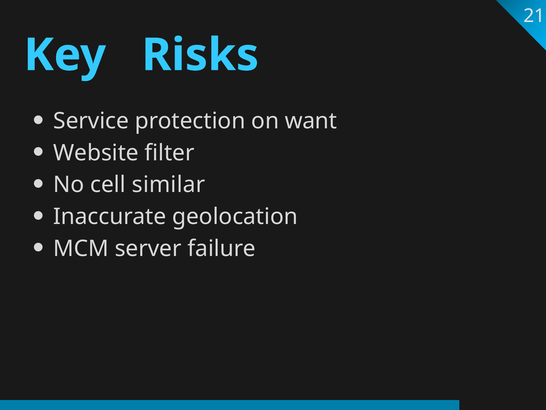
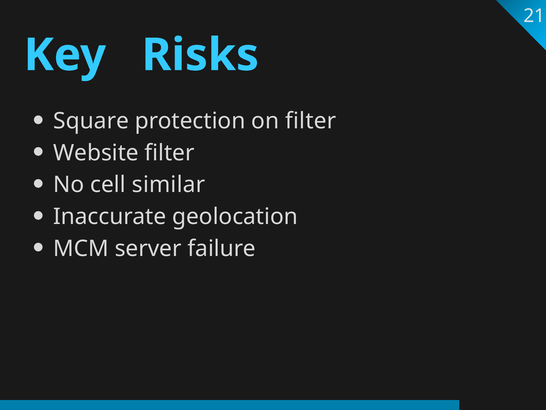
Service: Service -> Square (91, 121)
on want: want -> filter (311, 121)
